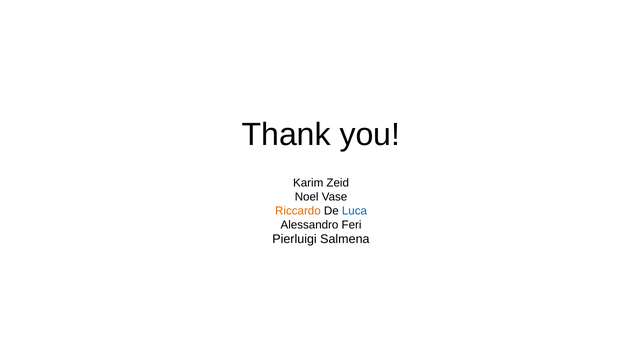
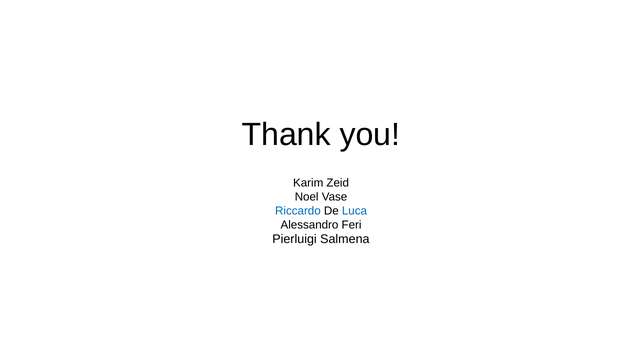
Riccardo colour: orange -> blue (298, 211)
